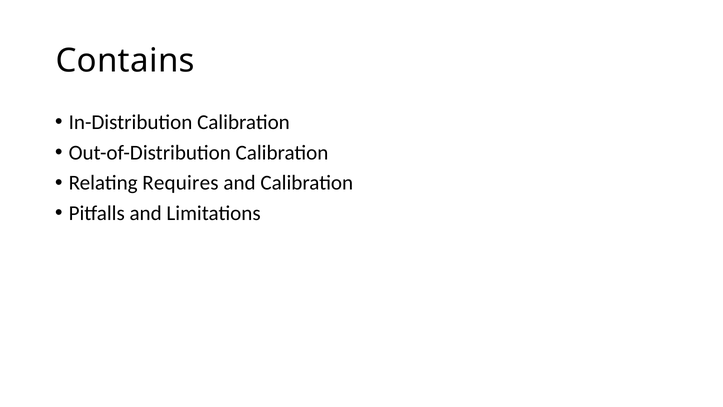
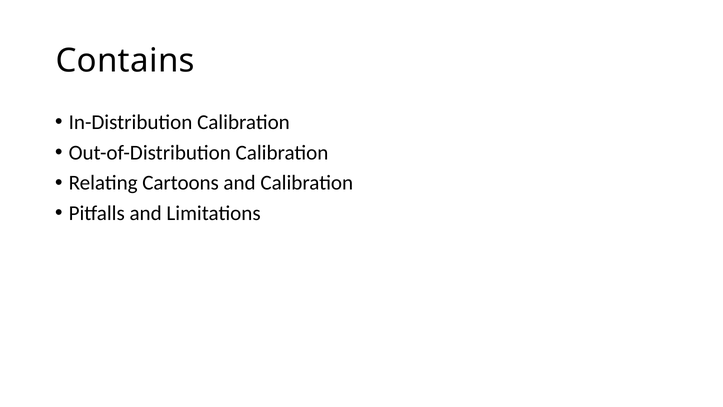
Requires: Requires -> Cartoons (181, 183)
